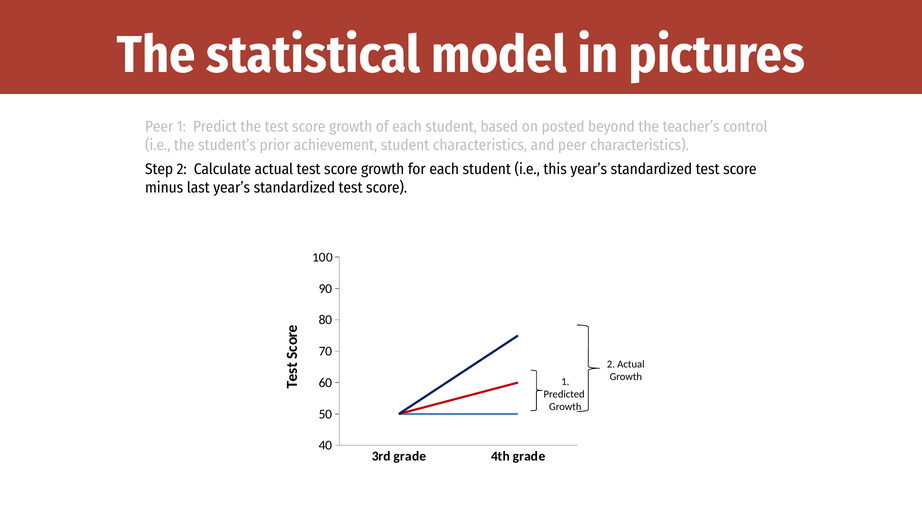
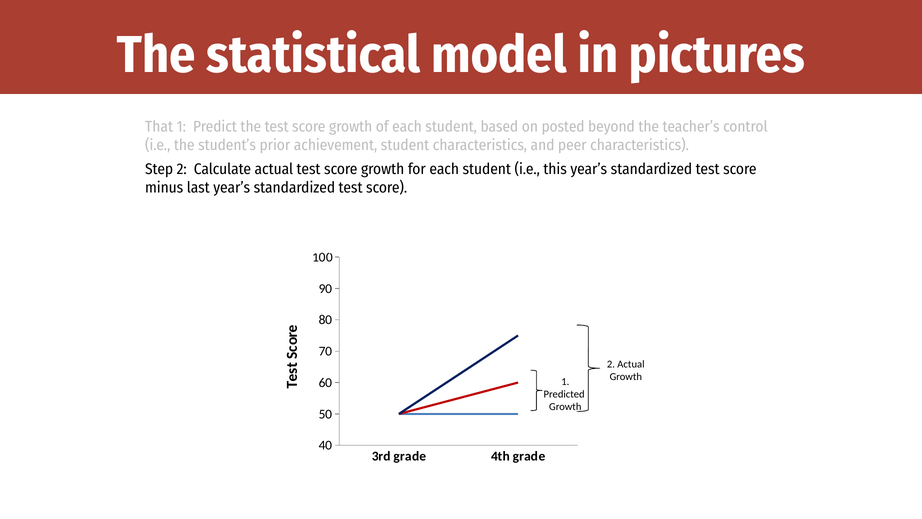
Peer: Peer -> That (159, 127)
